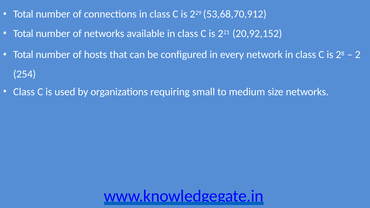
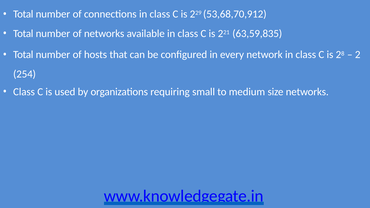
20,92,152: 20,92,152 -> 63,59,835 (257, 34)
